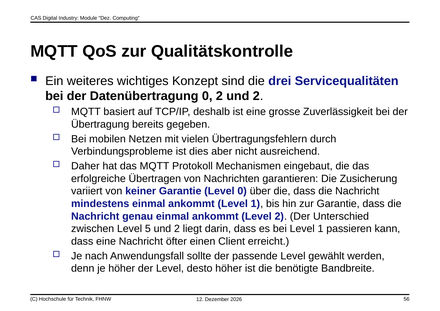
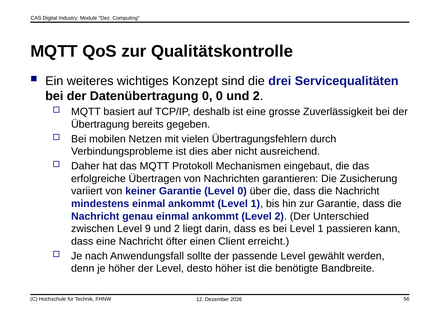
0 2: 2 -> 0 (219, 96)
5: 5 -> 9 (148, 229)
